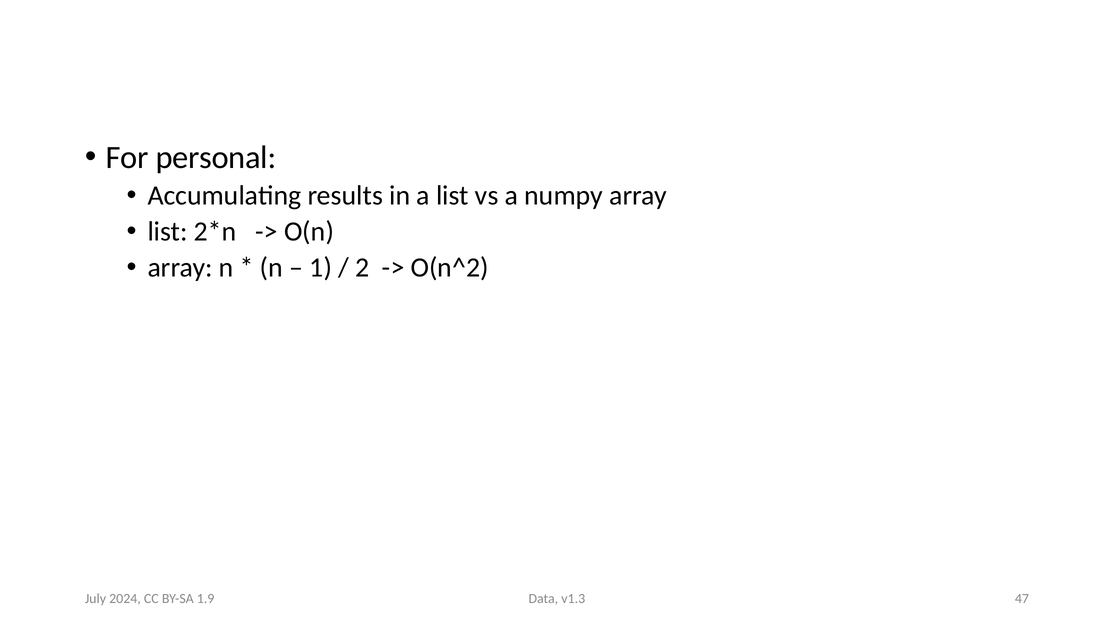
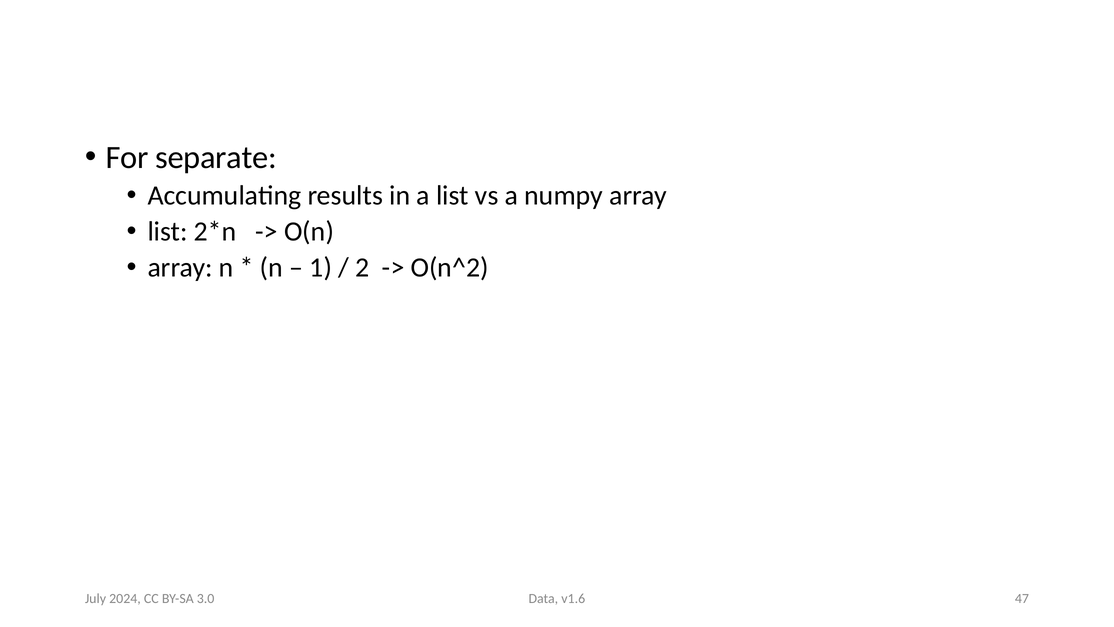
personal: personal -> separate (216, 157)
v1.3: v1.3 -> v1.6 (573, 598)
1.9: 1.9 -> 3.0 (206, 598)
